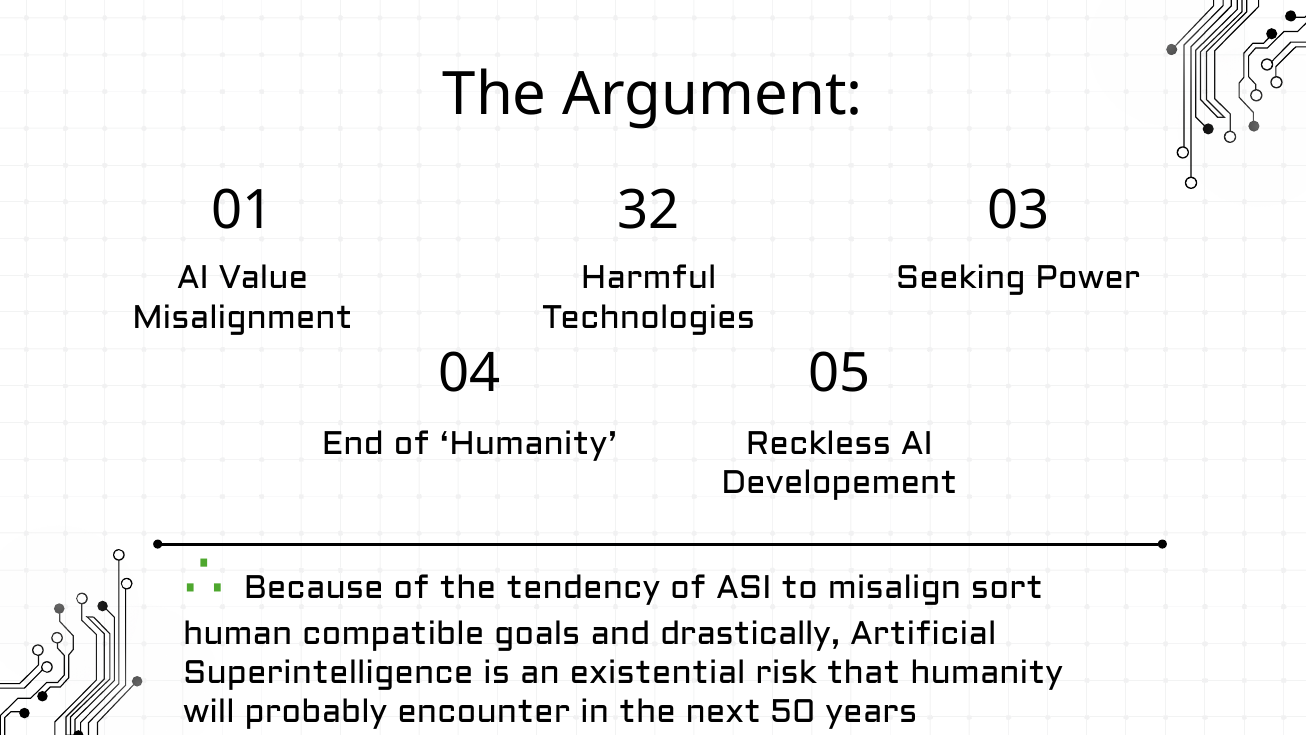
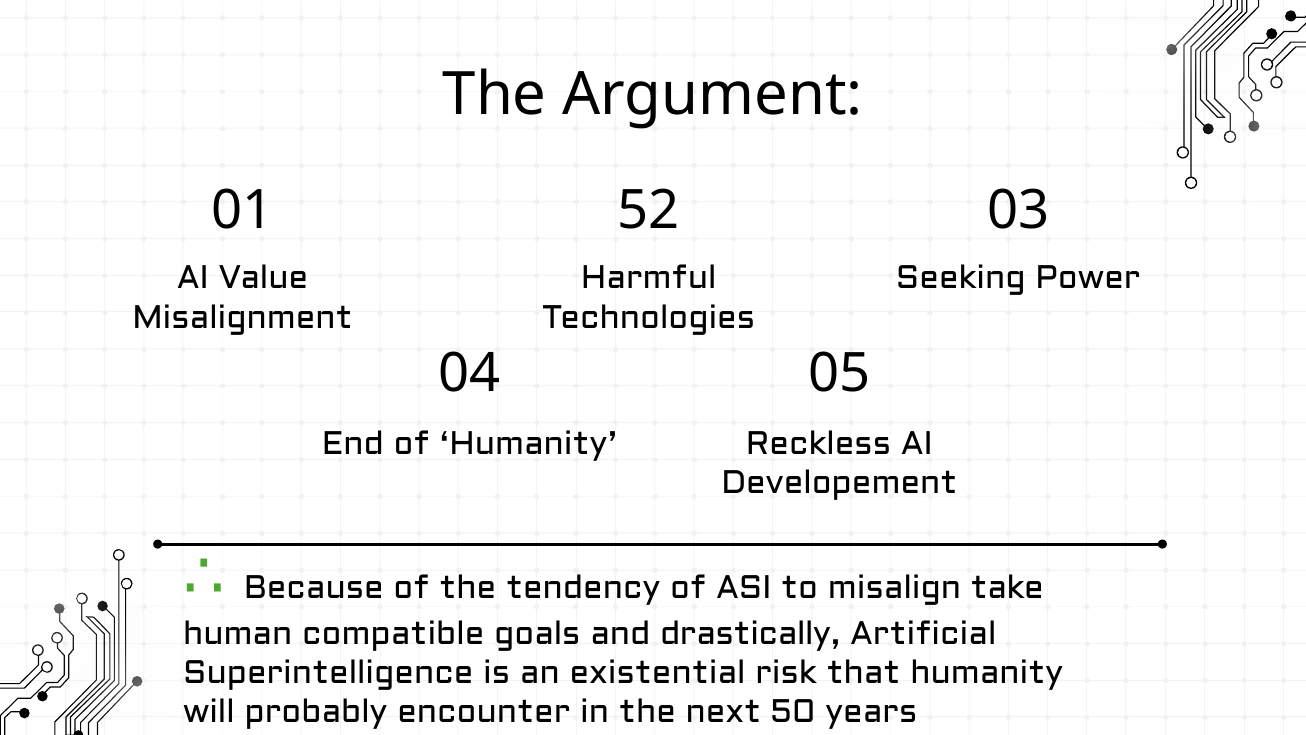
32: 32 -> 52 (649, 210)
sort: sort -> take (1007, 587)
